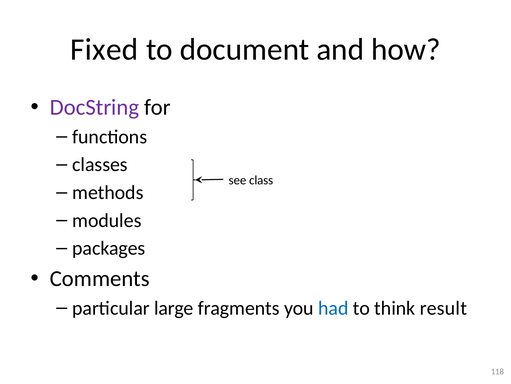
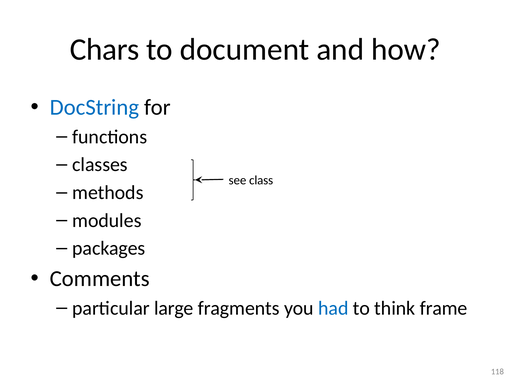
Fixed: Fixed -> Chars (105, 49)
DocString colour: purple -> blue (94, 107)
result: result -> frame (444, 308)
